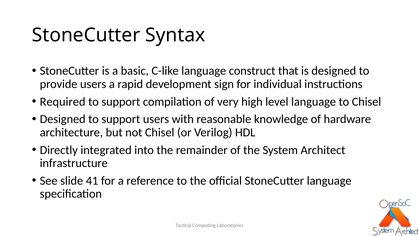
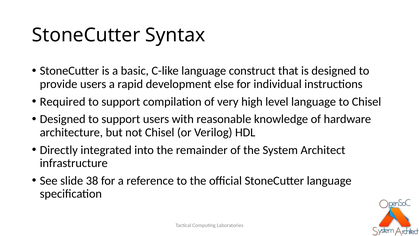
sign: sign -> else (224, 84)
41: 41 -> 38 (92, 181)
